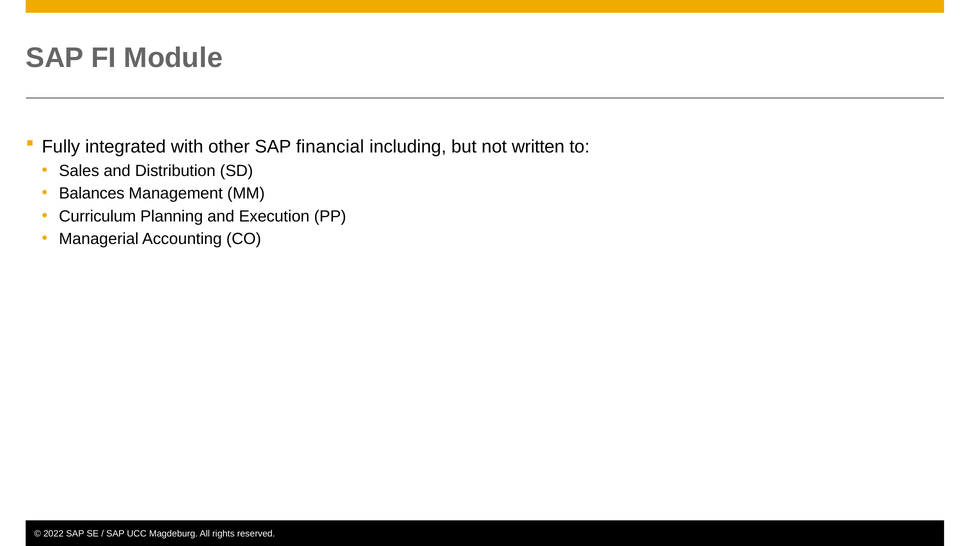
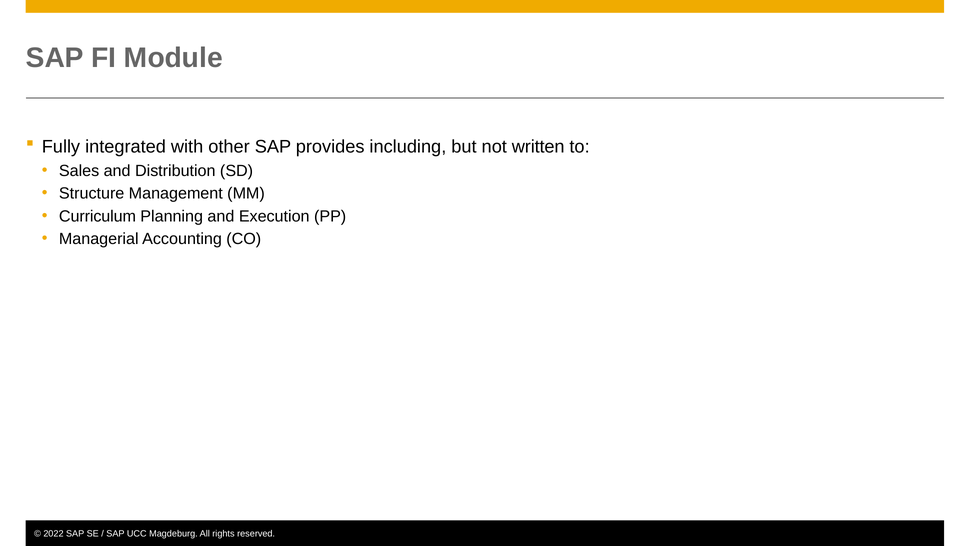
financial: financial -> provides (330, 147)
Balances: Balances -> Structure (92, 193)
